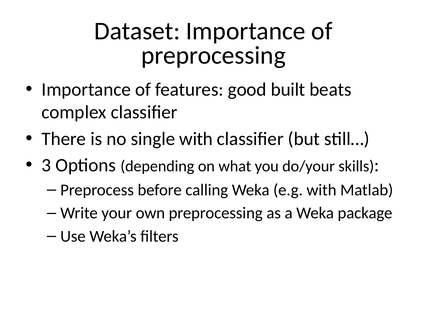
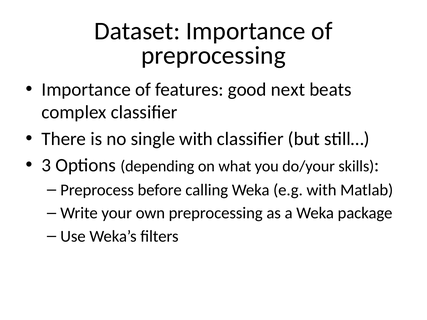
built: built -> next (288, 90)
